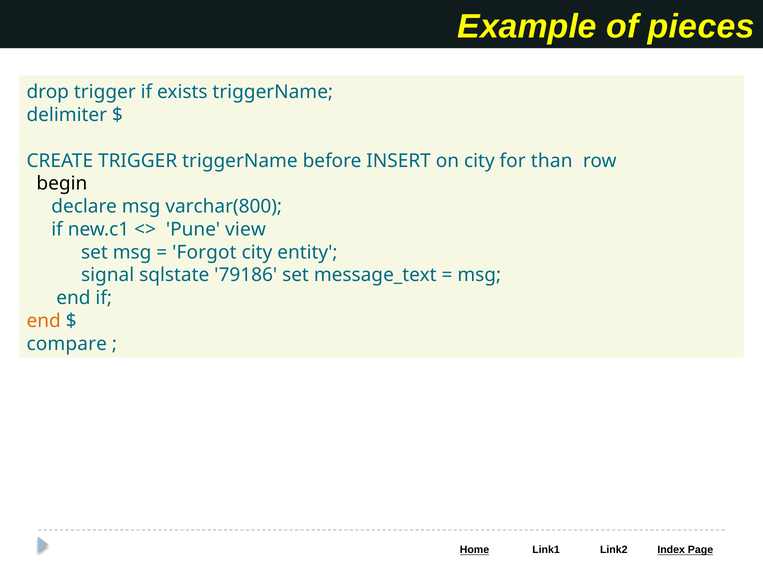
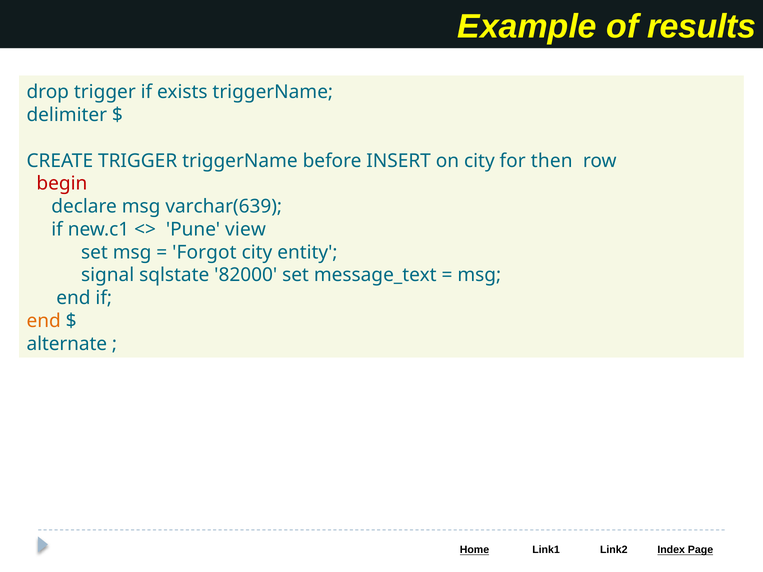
pieces: pieces -> results (702, 26)
than: than -> then (552, 161)
begin colour: black -> red (62, 184)
varchar(800: varchar(800 -> varchar(639 (224, 207)
79186: 79186 -> 82000 (246, 275)
compare: compare -> alternate (67, 344)
